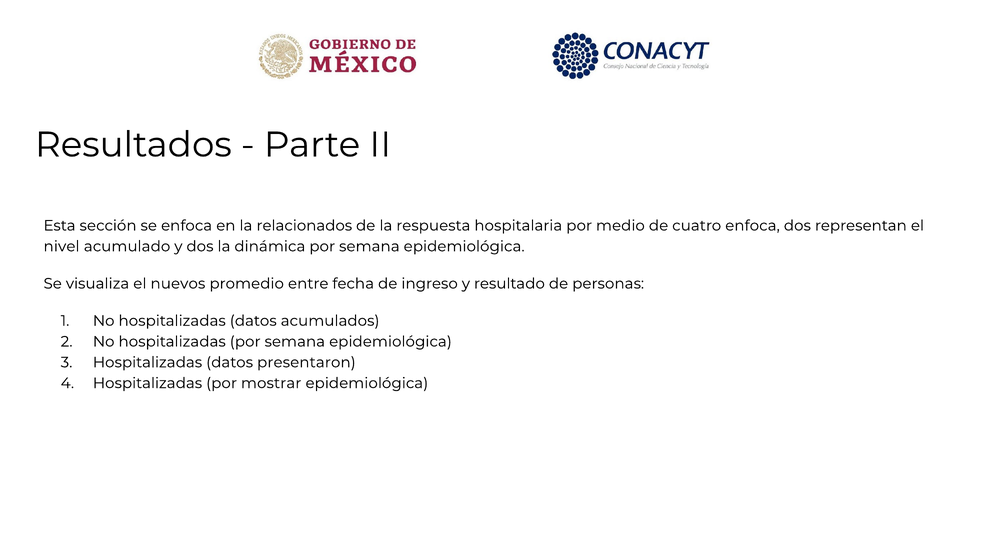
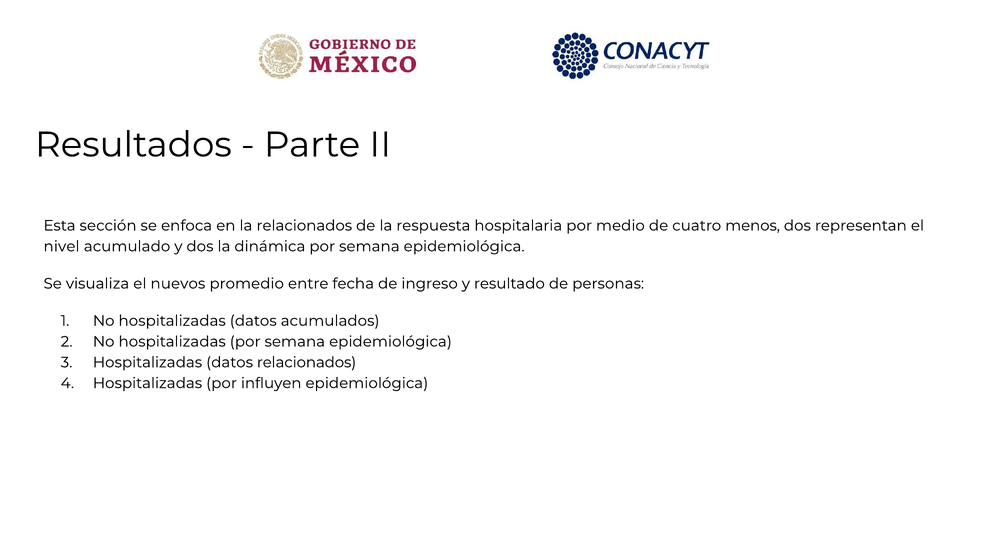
cuatro enfoca: enfoca -> menos (753, 226)
datos presentaron: presentaron -> relacionados (306, 363)
mostrar: mostrar -> influyen (271, 383)
